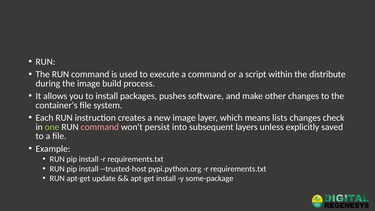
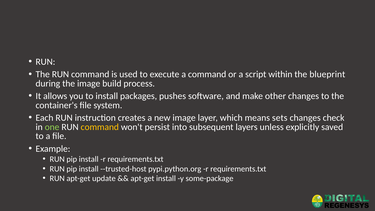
distribute: distribute -> blueprint (327, 74)
lists: lists -> sets (280, 118)
command colour: pink -> yellow (100, 127)
